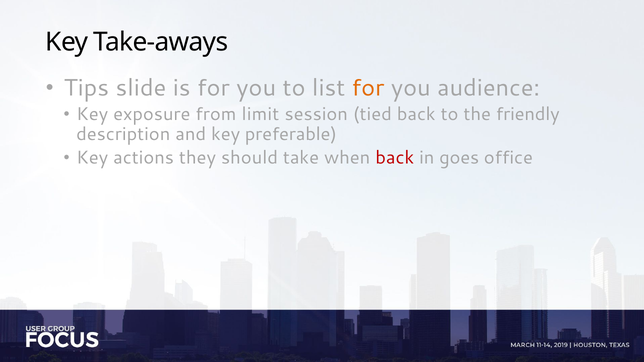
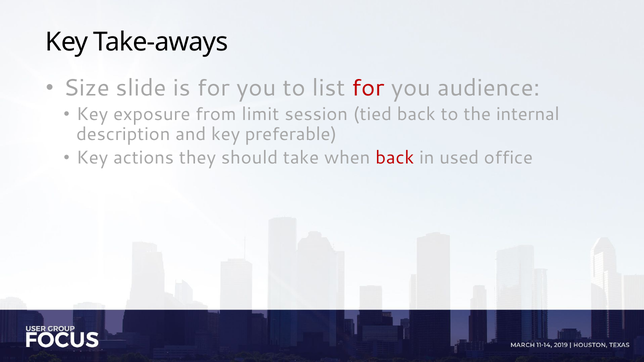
Tips: Tips -> Size (87, 88)
for colour: orange -> red (368, 88)
friendly: friendly -> internal (528, 114)
goes: goes -> used (459, 158)
